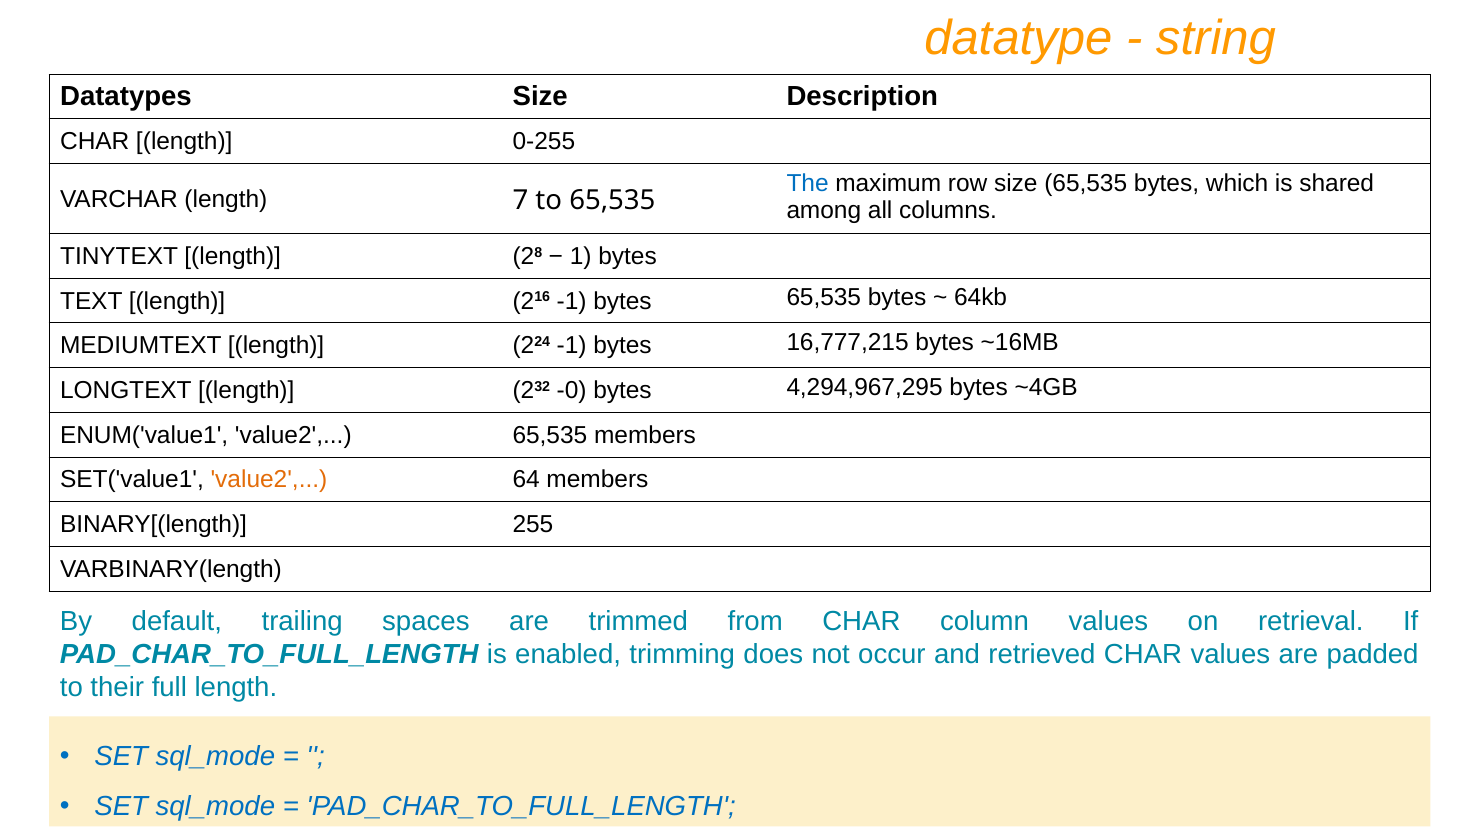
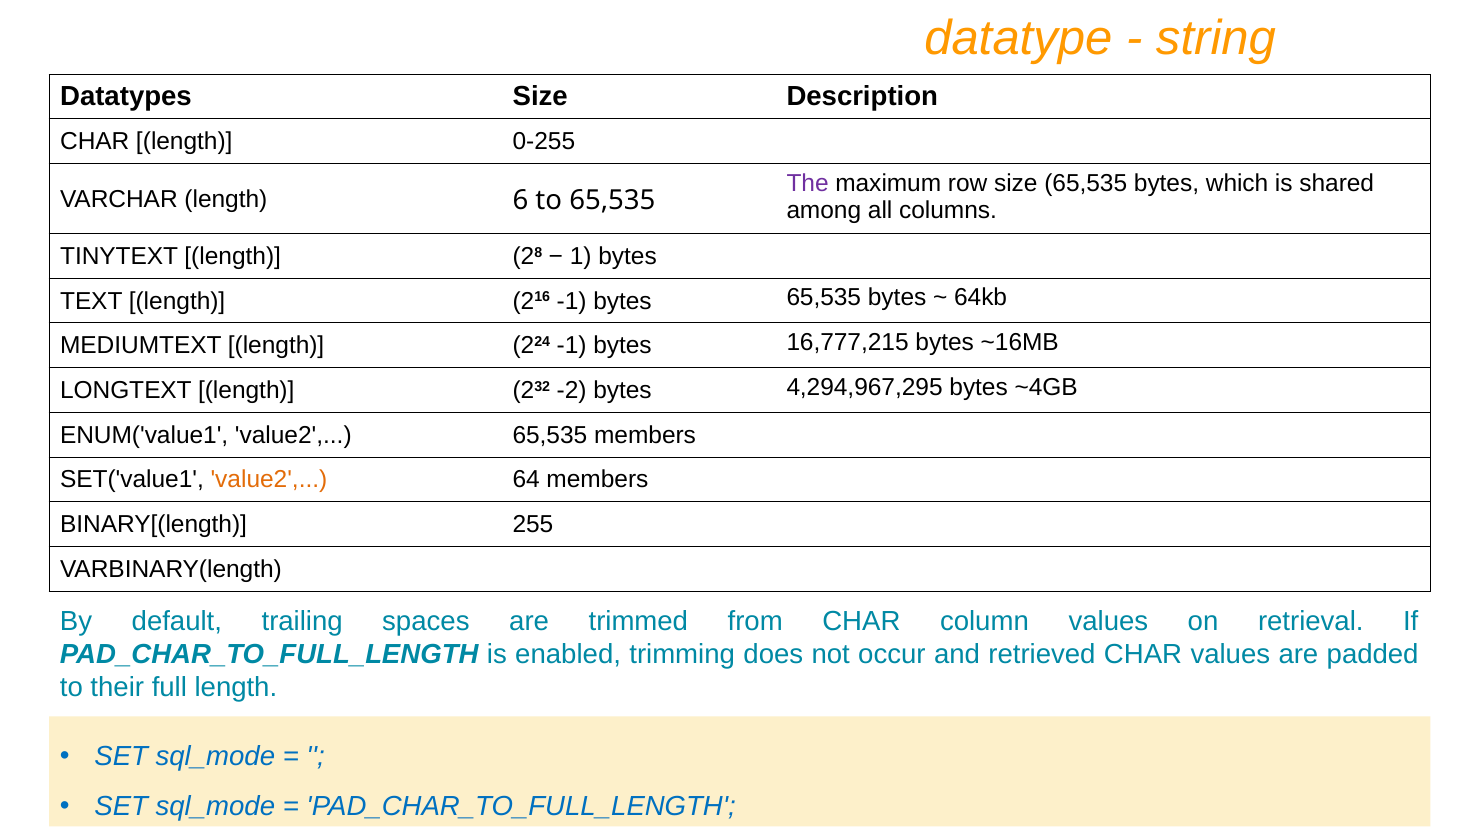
The colour: blue -> purple (808, 183)
7: 7 -> 6 (521, 200)
-0: -0 -> -2 (572, 391)
